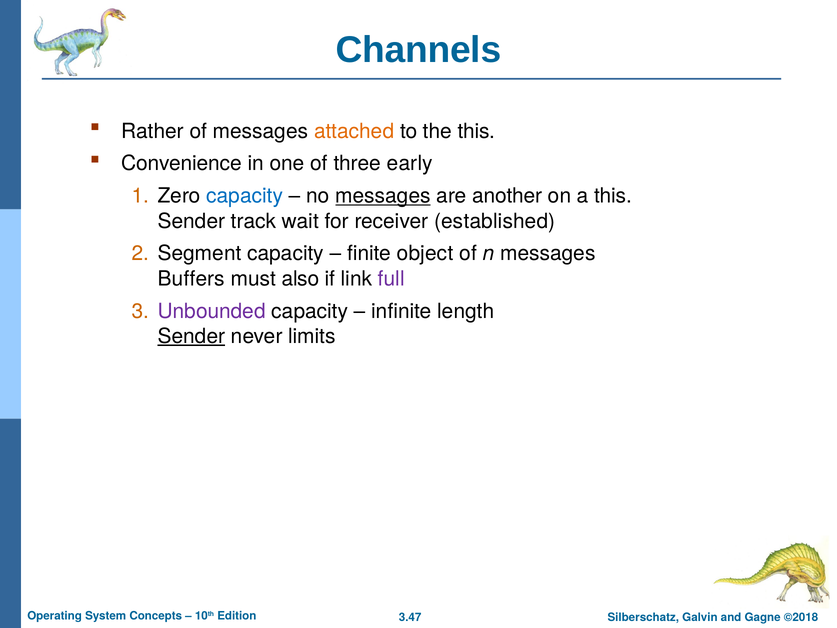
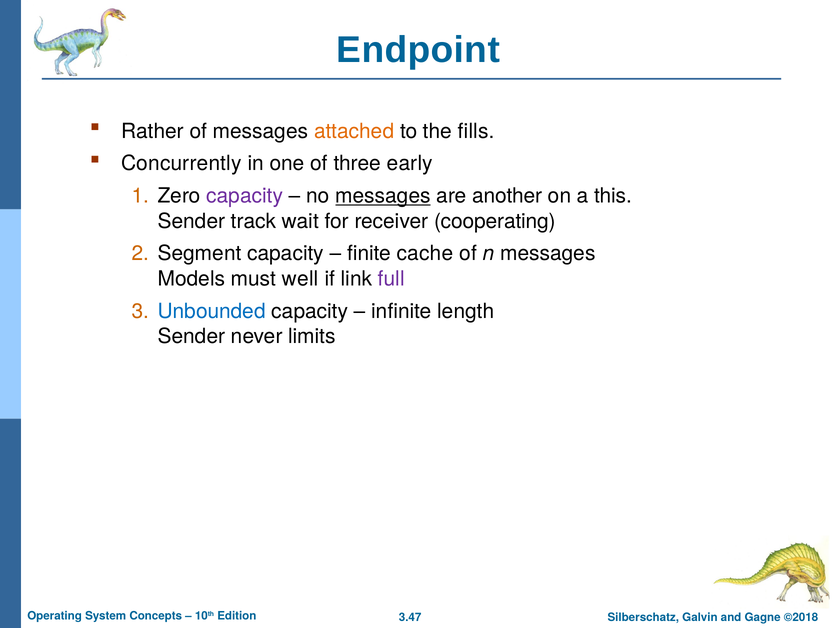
Channels: Channels -> Endpoint (418, 50)
the this: this -> fills (476, 131)
Convenience: Convenience -> Concurrently (181, 164)
capacity colour: blue -> purple (245, 196)
established: established -> cooperating (495, 221)
object: object -> cache (425, 253)
Buffers: Buffers -> Models (191, 279)
also: also -> well (300, 279)
Unbounded colour: purple -> blue (212, 311)
Sender underline: present -> none (191, 336)
